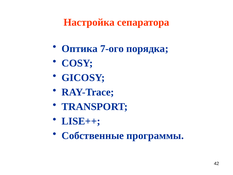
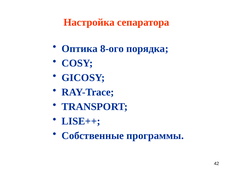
7-ого: 7-ого -> 8-ого (112, 49)
